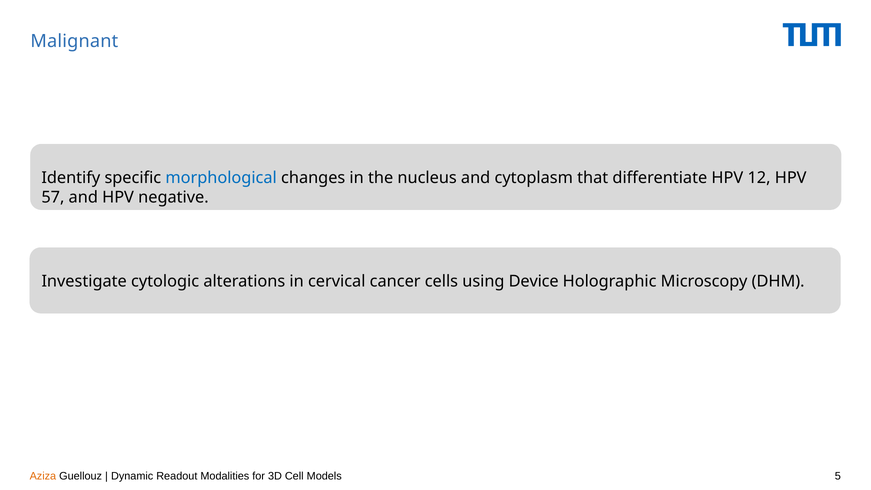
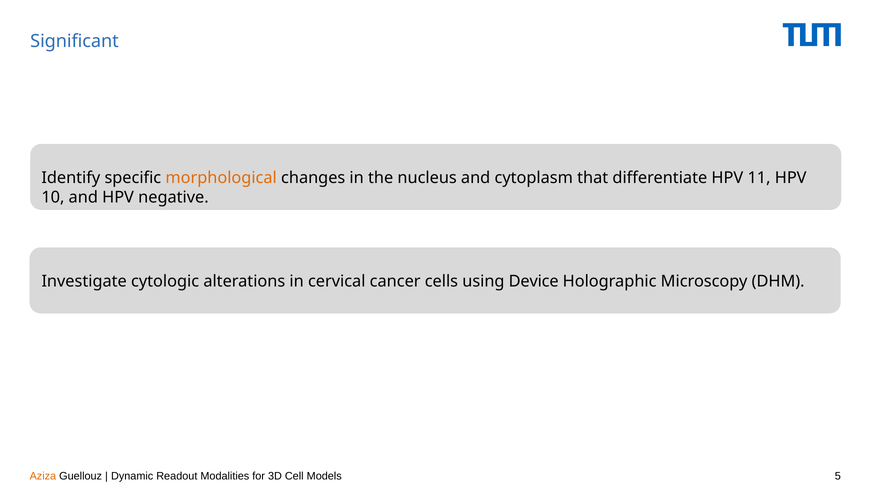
Malignant: Malignant -> Significant (74, 41)
morphological colour: blue -> orange (221, 178)
12: 12 -> 11 (759, 178)
57: 57 -> 10 (53, 197)
